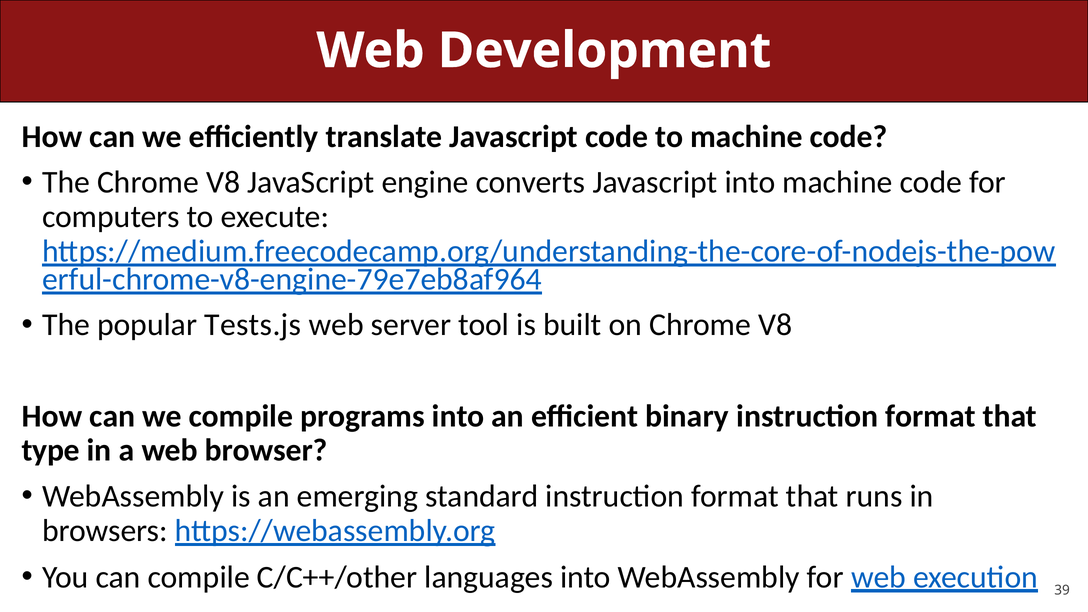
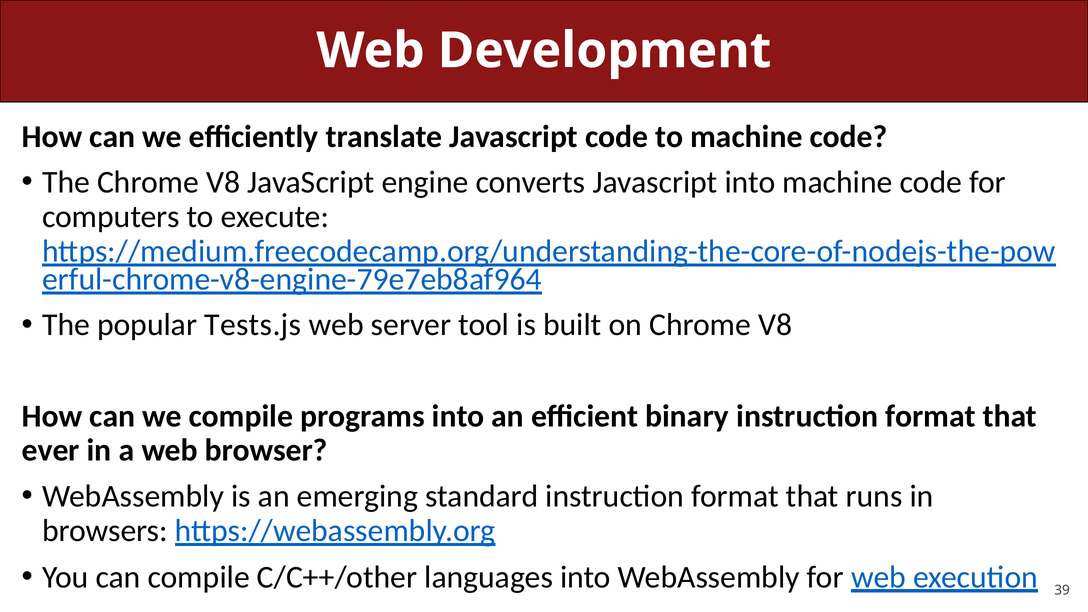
type: type -> ever (51, 450)
